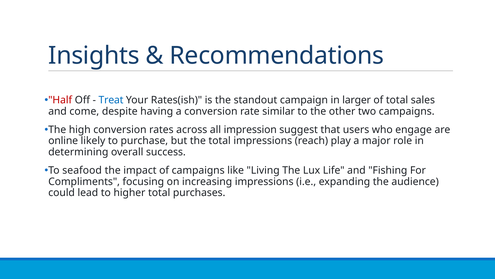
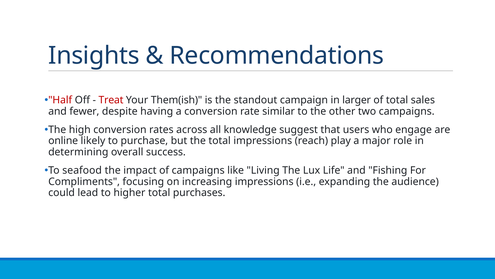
Treat colour: blue -> red (111, 100)
Rates(ish: Rates(ish -> Them(ish (177, 100)
come: come -> fewer (84, 111)
impression: impression -> knowledge (250, 129)
